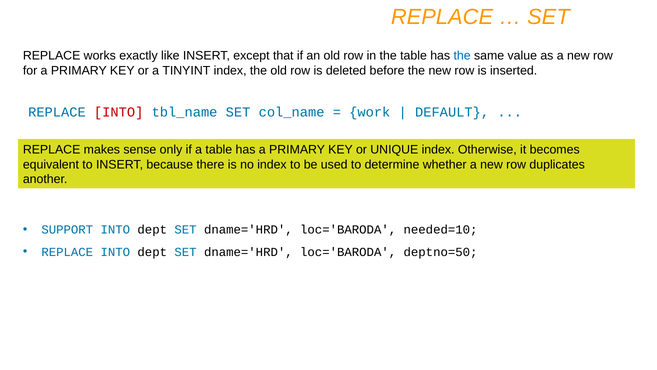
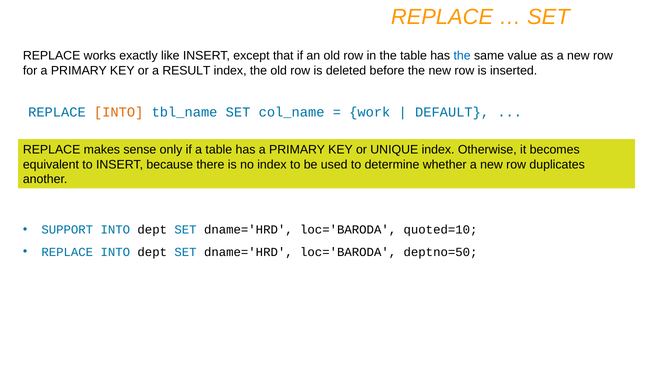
TINYINT: TINYINT -> RESULT (186, 71)
INTO colour: red -> orange (119, 112)
needed=10: needed=10 -> quoted=10 (441, 230)
